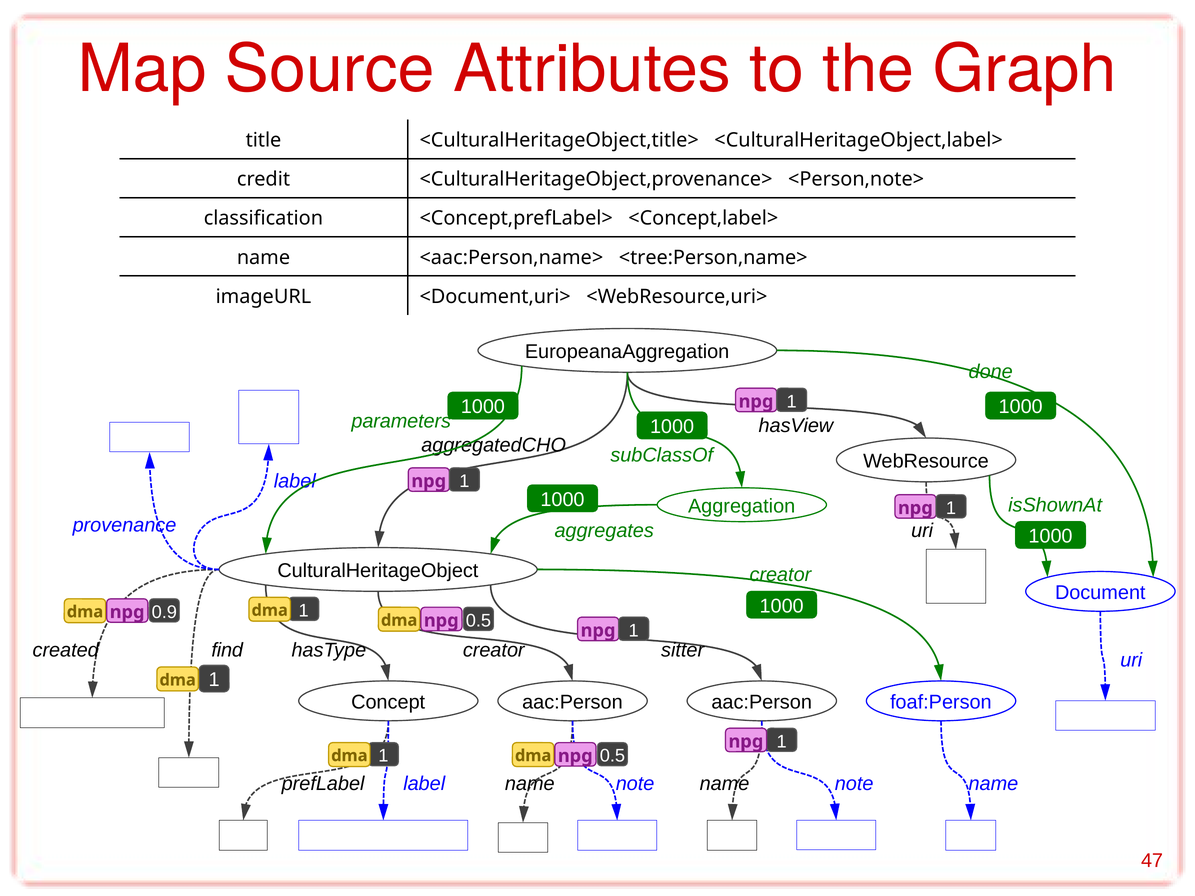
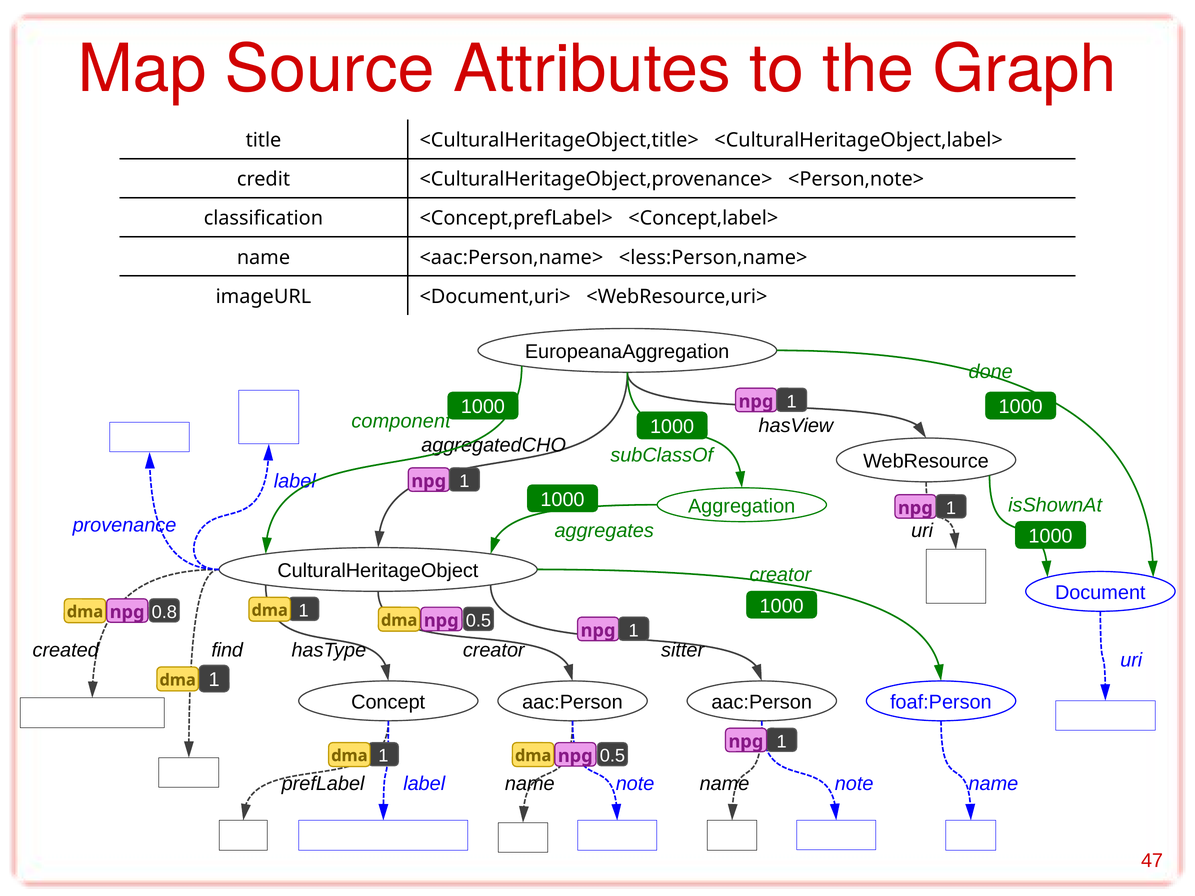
<tree:Person,name>: <tree:Person,name> -> <less:Person,name> (713, 258)
parameters: parameters -> component (401, 421)
0.9: 0.9 -> 0.8 (164, 612)
